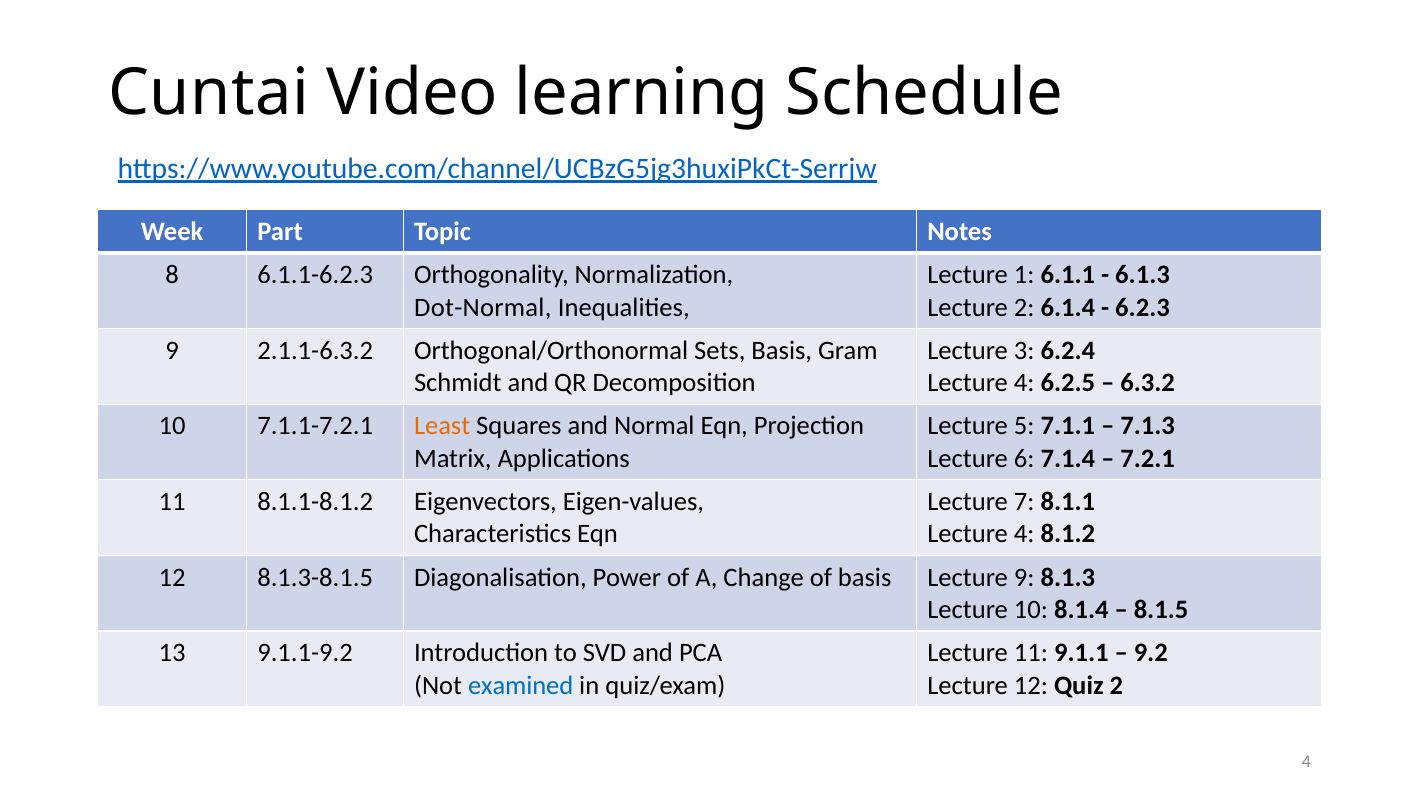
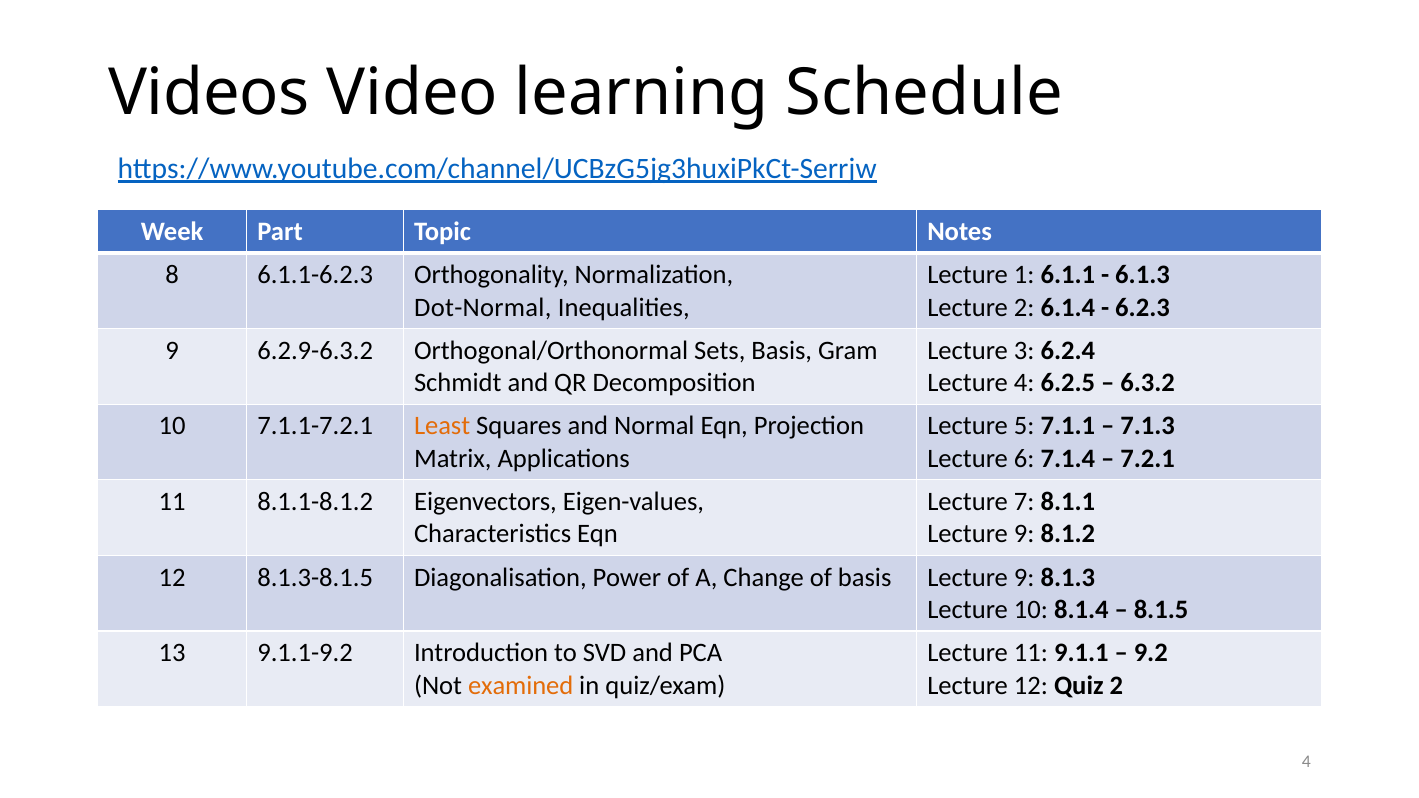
Cuntai: Cuntai -> Videos (209, 93)
2.1.1-6.3.2: 2.1.1-6.3.2 -> 6.2.9-6.3.2 (315, 351)
4: 4 -> 9 (1024, 534)
examined colour: blue -> orange (521, 686)
